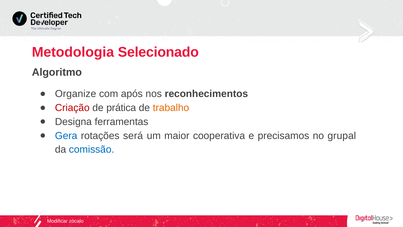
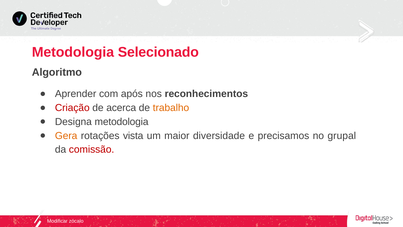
Organize: Organize -> Aprender (76, 94)
prática: prática -> acerca (121, 108)
Designa ferramentas: ferramentas -> metodologia (122, 122)
Gera colour: blue -> orange (66, 136)
será: será -> vista (133, 136)
cooperativa: cooperativa -> diversidade (219, 136)
comissão colour: blue -> red (92, 149)
